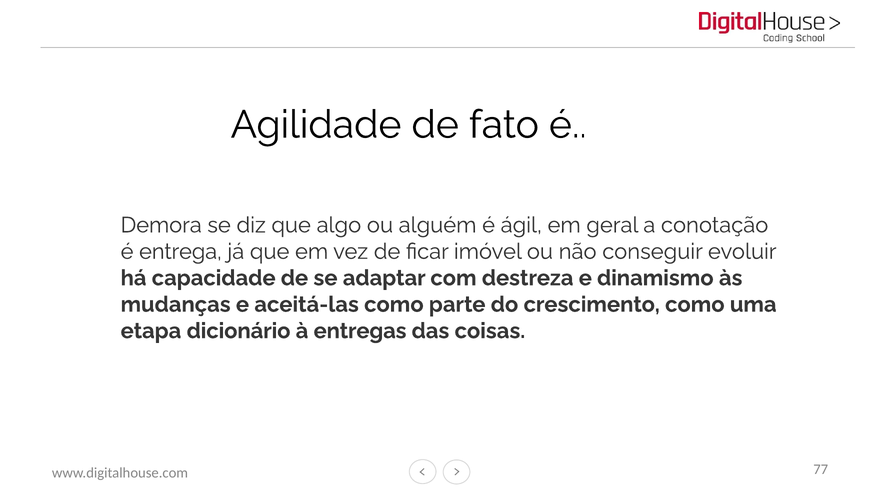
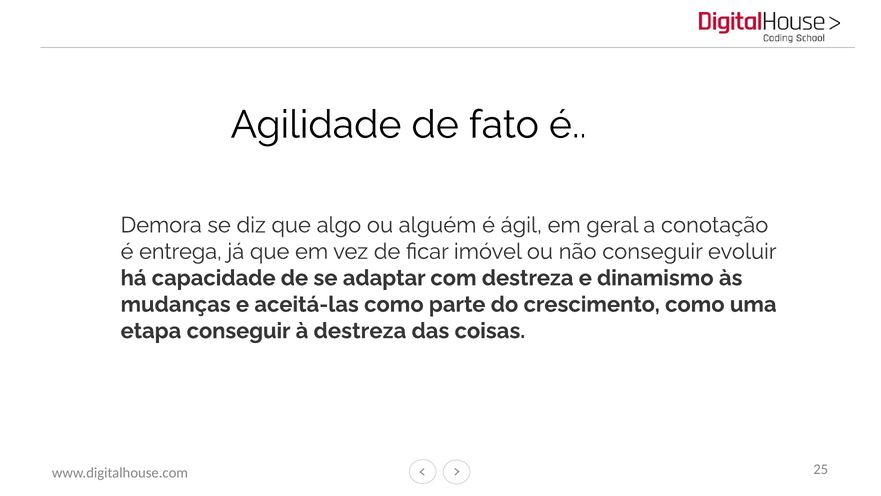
etapa dicionário: dicionário -> conseguir (239, 331)
à entregas: entregas -> destreza (360, 331)
77: 77 -> 25 (821, 469)
